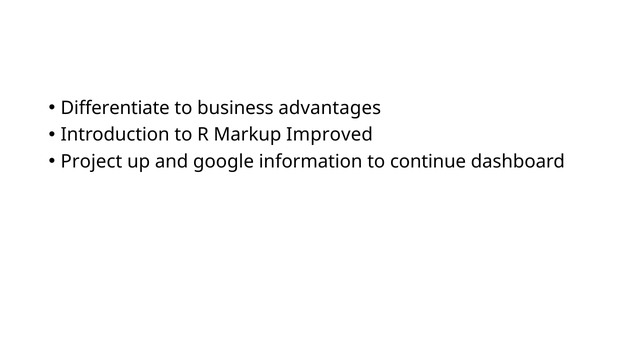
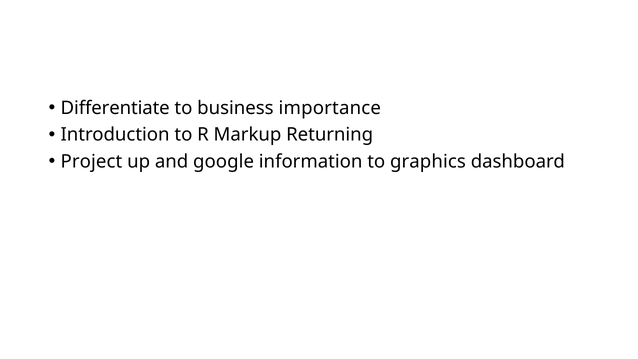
advantages: advantages -> importance (330, 108)
Improved: Improved -> Returning (330, 135)
continue: continue -> graphics (428, 161)
